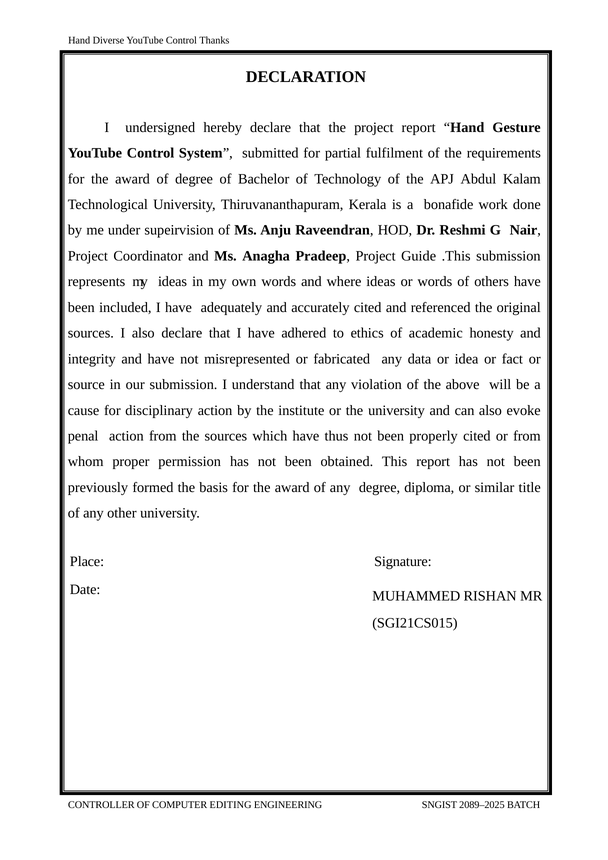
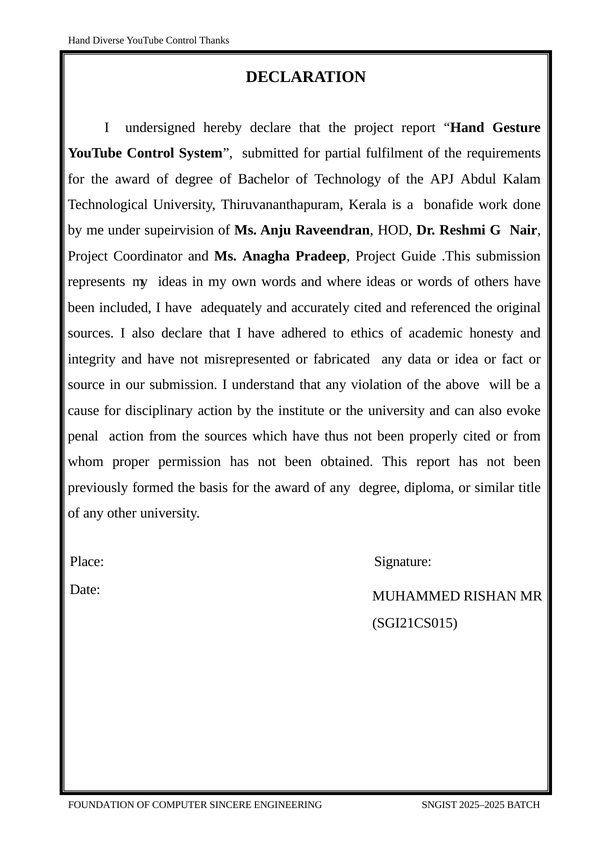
CONTROLLER: CONTROLLER -> FOUNDATION (101, 805)
EDITING: EDITING -> SINCERE (231, 805)
2089–2025: 2089–2025 -> 2025–2025 (482, 805)
